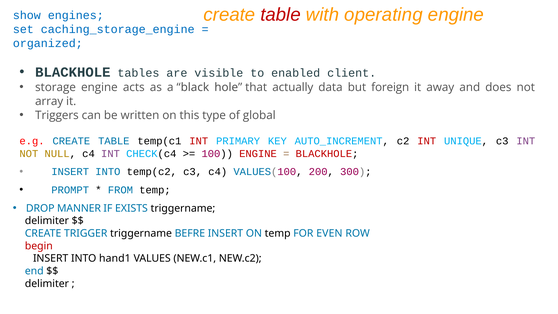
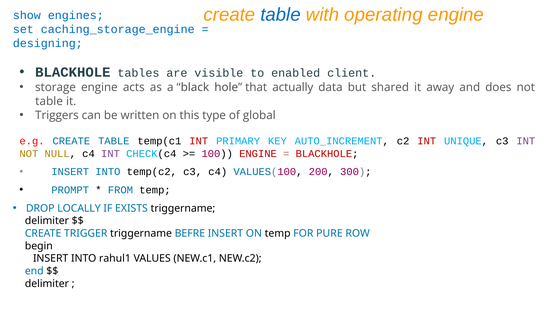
table colour: red -> blue (281, 15)
organized: organized -> designing (48, 43)
foreign: foreign -> shared (390, 87)
array: array -> table (49, 101)
MANNER: MANNER -> LOCALLY (79, 208)
EVEN: EVEN -> PURE (329, 233)
begin colour: red -> black (39, 246)
hand1: hand1 -> rahul1 (115, 258)
